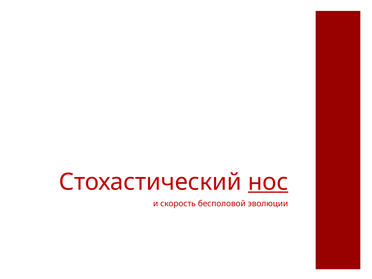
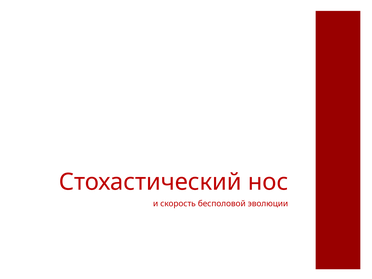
нос underline: present -> none (268, 182)
